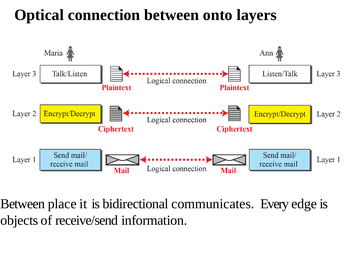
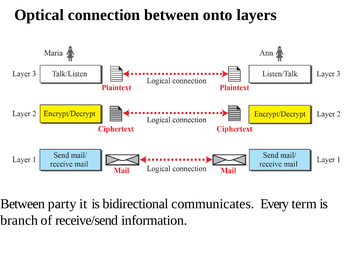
place: place -> party (62, 204)
edge: edge -> term (304, 204)
objects: objects -> branch (19, 220)
